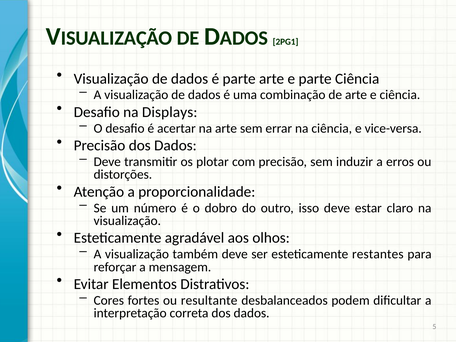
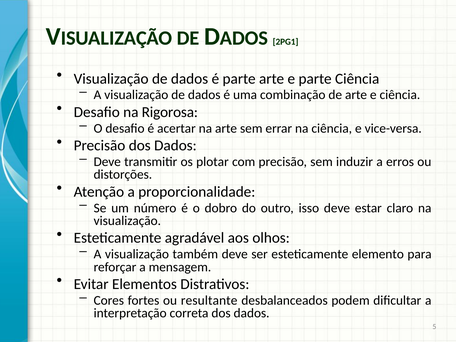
Displays: Displays -> Rigorosa (170, 112)
restantes: restantes -> elemento (378, 254)
